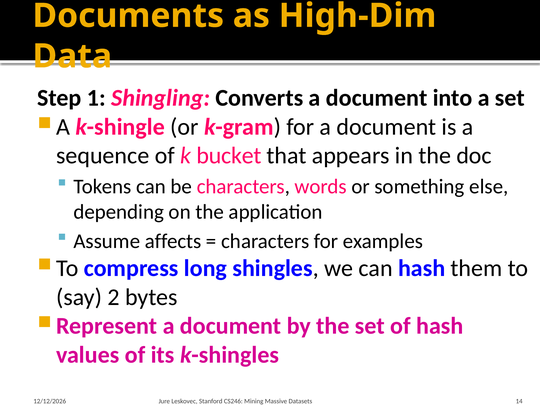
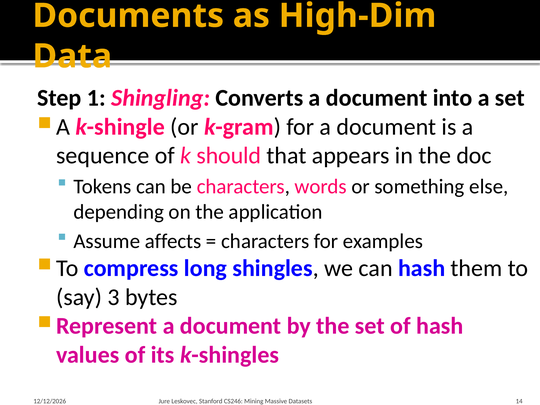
bucket: bucket -> should (229, 156)
2: 2 -> 3 (113, 297)
